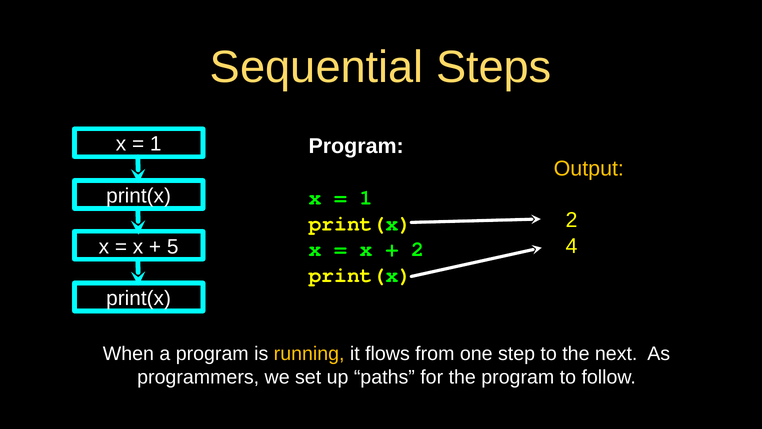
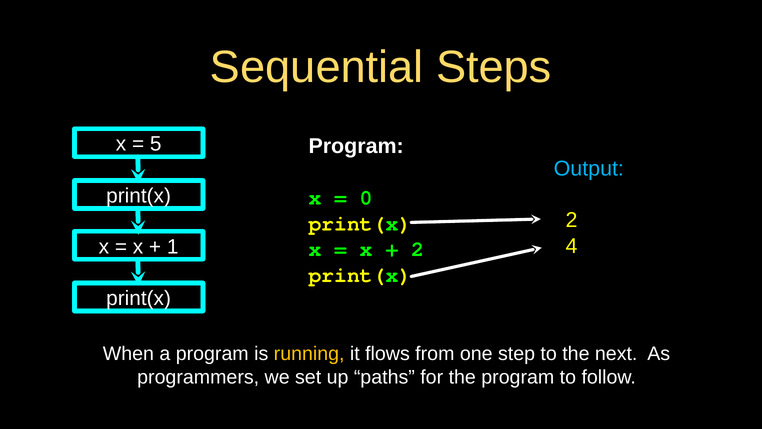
1: 1 -> 5 (156, 144)
Output colour: yellow -> light blue (589, 169)
1: 1 -> 0 (366, 198)
5: 5 -> 1 (173, 246)
